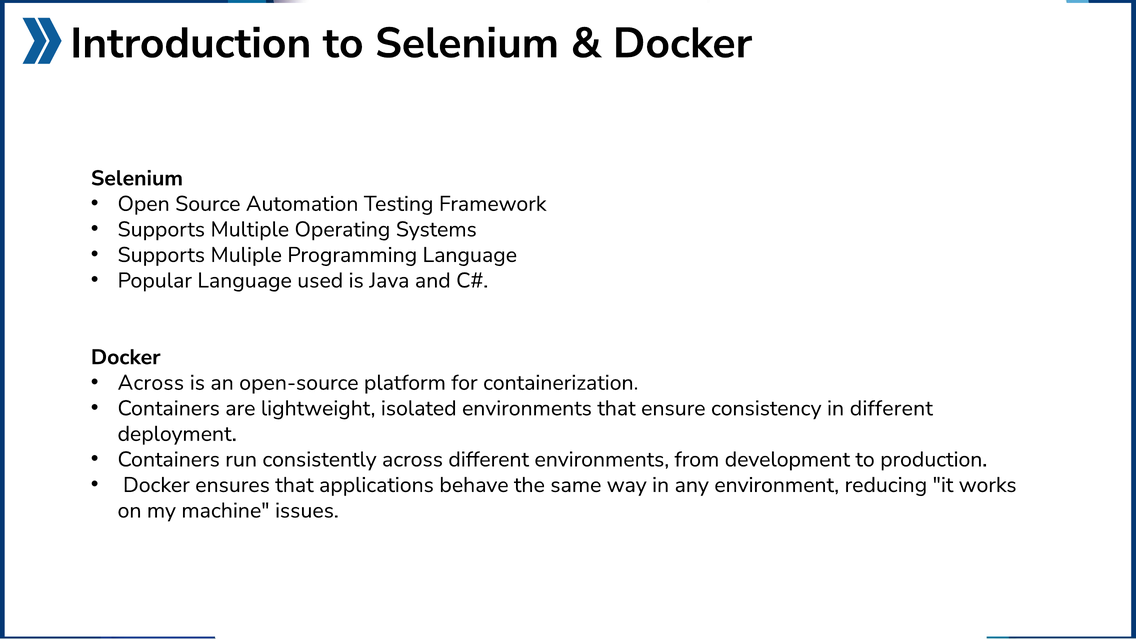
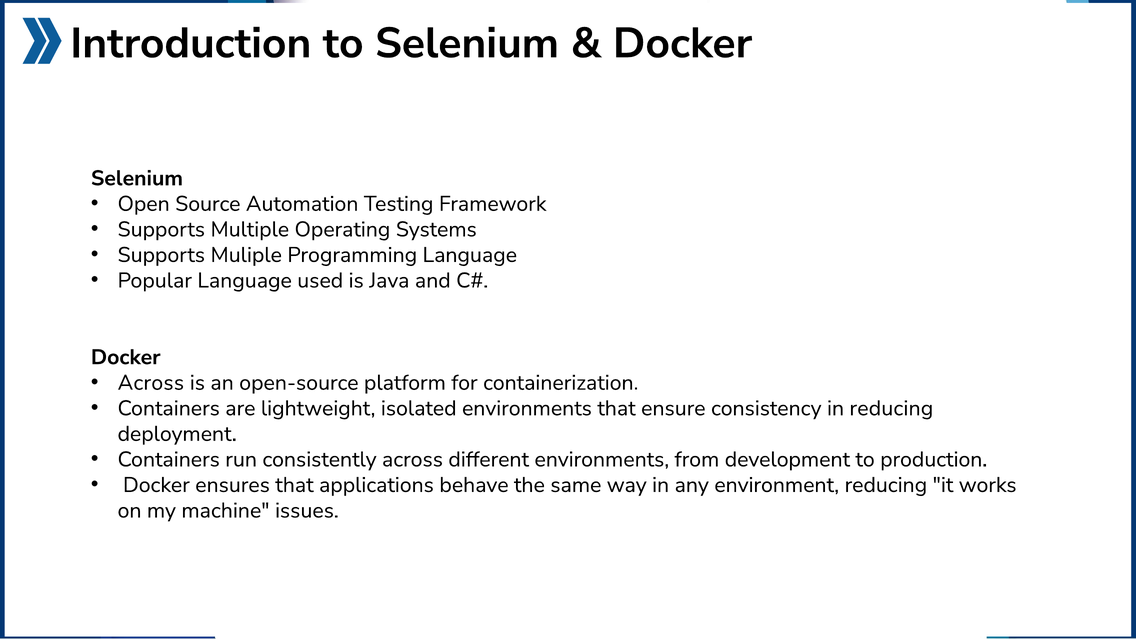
in different: different -> reducing (891, 408)
